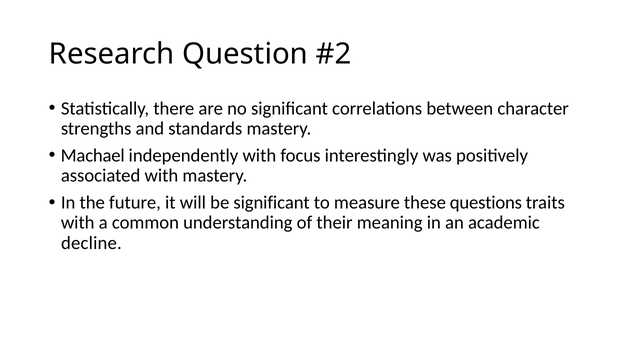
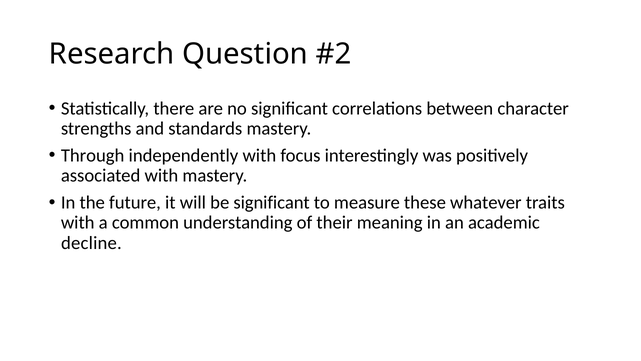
Machael: Machael -> Through (93, 155)
questions: questions -> whatever (486, 202)
